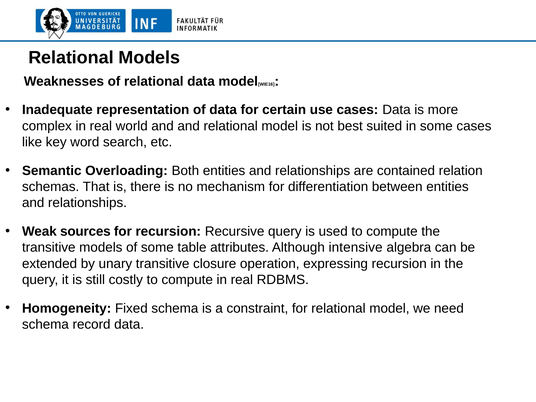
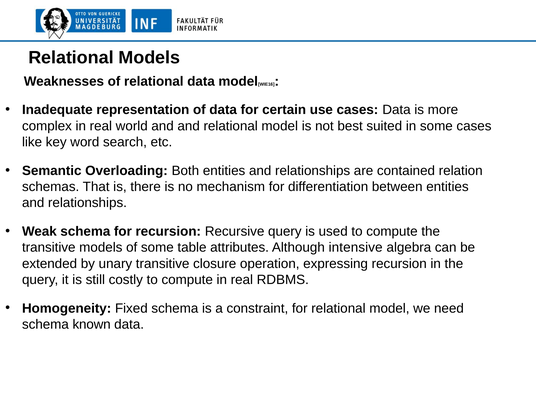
Weak sources: sources -> schema (85, 231)
record: record -> known (92, 324)
